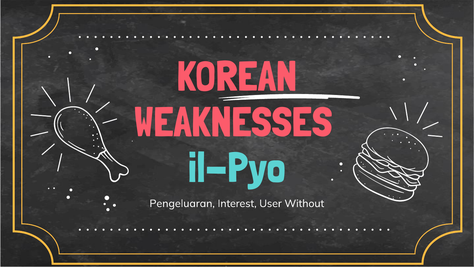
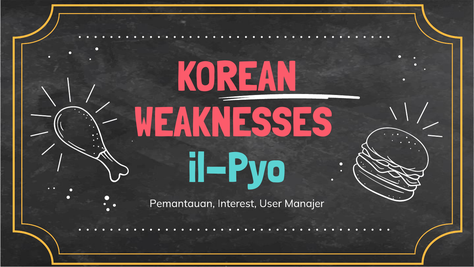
Pengeluaran: Pengeluaran -> Pemantauan (182, 203)
Without: Without -> Manajer (304, 203)
